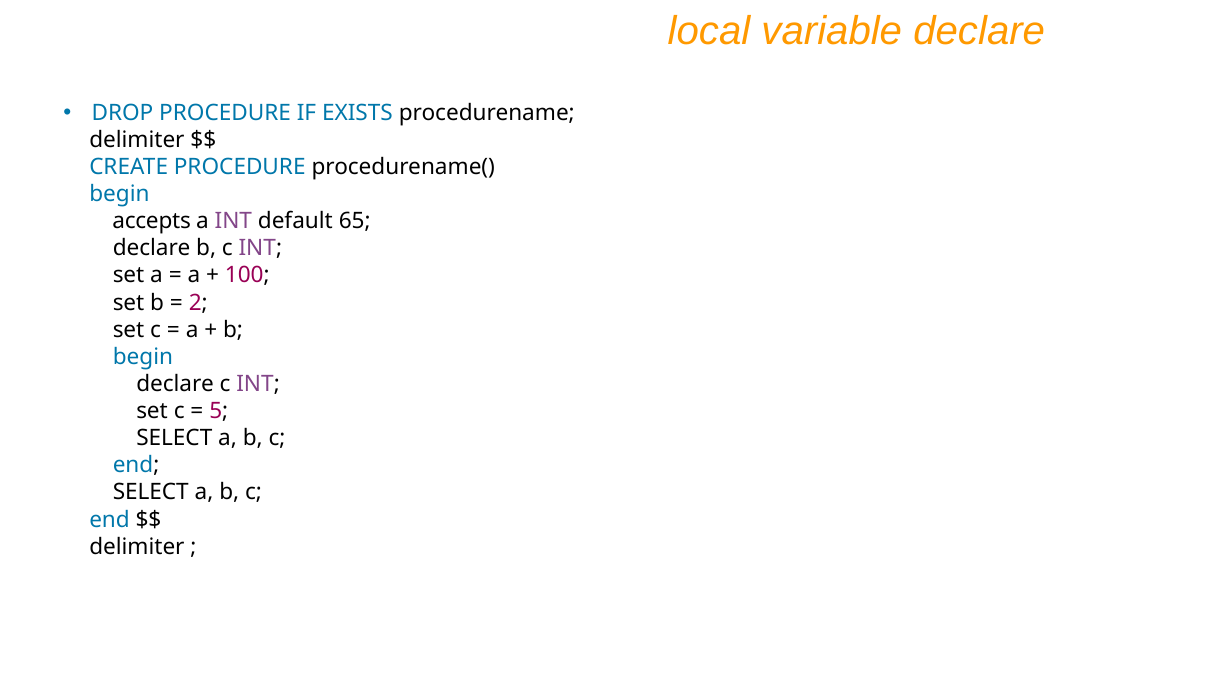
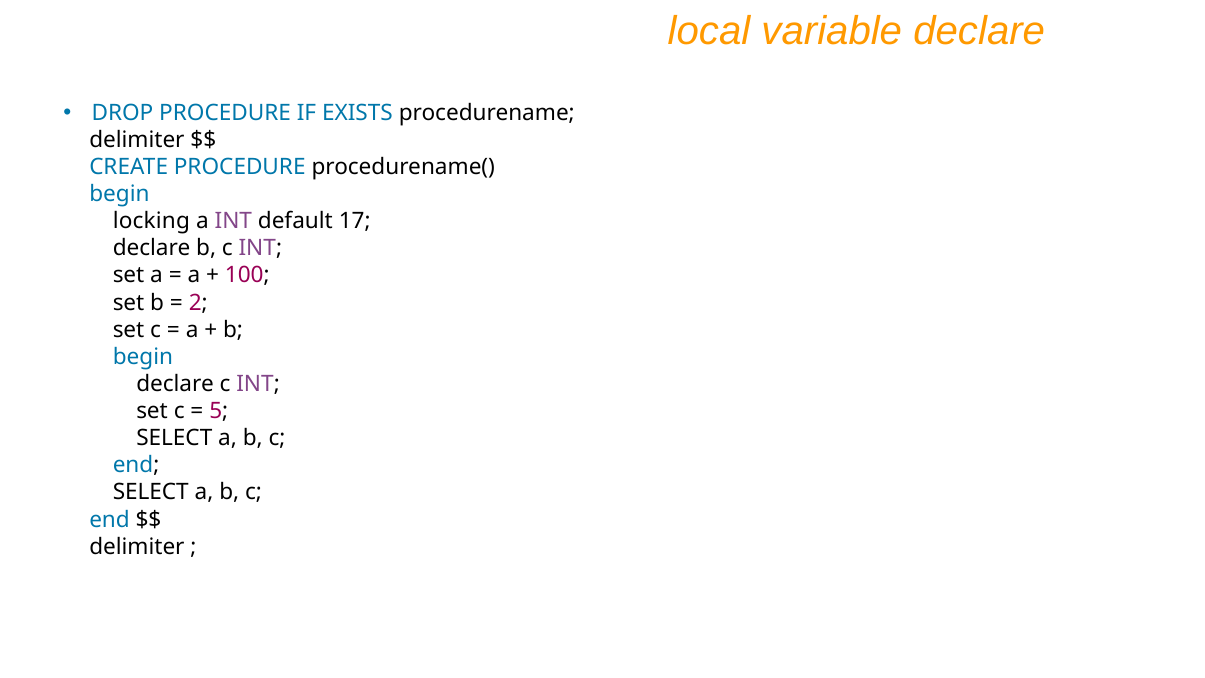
accepts: accepts -> locking (151, 221)
65: 65 -> 17 (355, 221)
